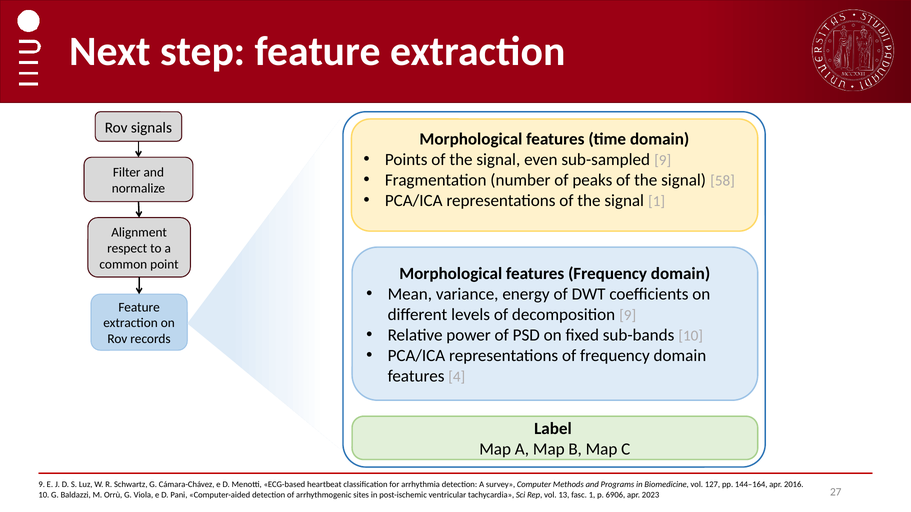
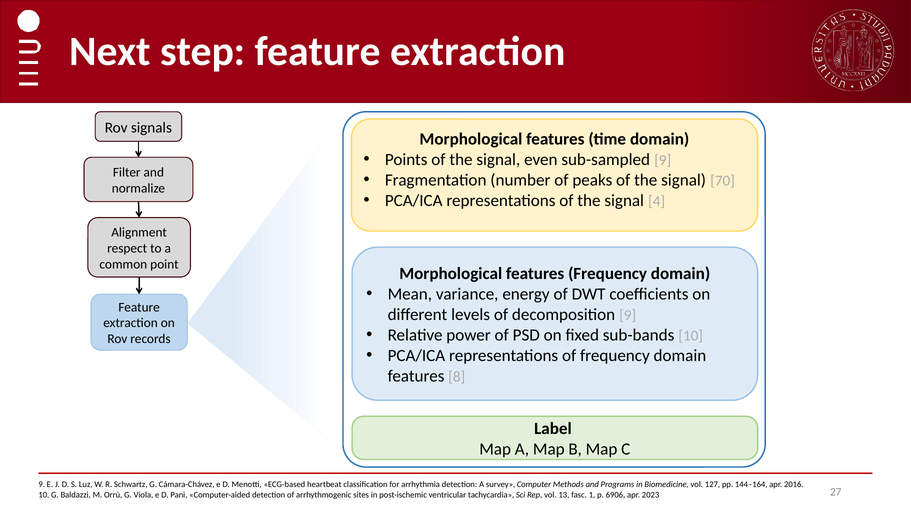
58: 58 -> 70 (723, 181)
signal 1: 1 -> 4 (657, 201)
4: 4 -> 8 (457, 377)
